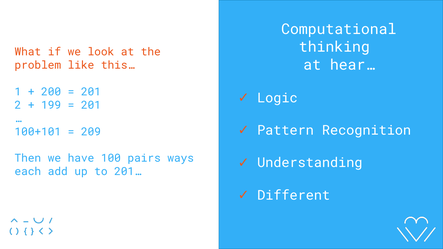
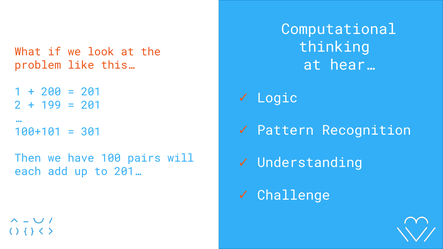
209: 209 -> 301 (91, 132)
ways: ways -> will (181, 158)
Different: Different -> Challenge (294, 195)
